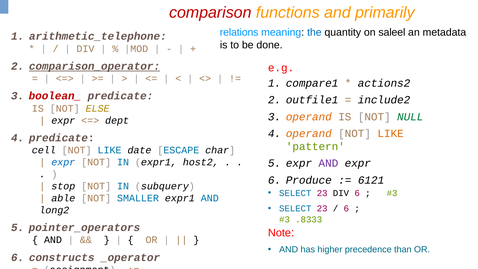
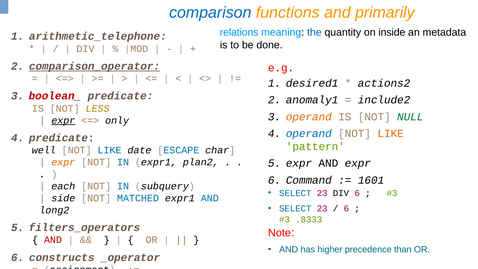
comparison colour: red -> blue (210, 12)
saleel: saleel -> inside (392, 32)
compare1: compare1 -> desired1 (312, 83)
outfile1: outfile1 -> anomaly1 (312, 100)
ELSE: ELSE -> LESS (98, 108)
expr underline: none -> present (63, 120)
dept: dept -> only (117, 120)
operand colour: orange -> blue (309, 133)
cell: cell -> well (44, 150)
expr colour: blue -> orange (63, 162)
host2: host2 -> plan2 (201, 162)
AND colour: purple -> black (328, 163)
Produce: Produce -> Command (309, 180)
6121: 6121 -> 1601 (371, 180)
stop: stop -> each (63, 186)
able: able -> side (63, 198)
SMALLER: SMALLER -> MATCHED (138, 198)
pointer_operators: pointer_operators -> filters_operators (84, 227)
AND colour: black -> red (53, 240)
